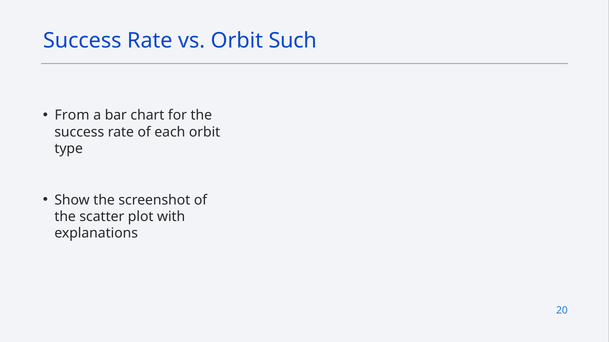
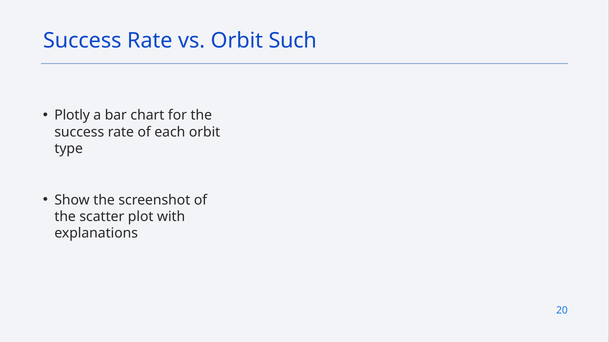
From: From -> Plotly (72, 116)
